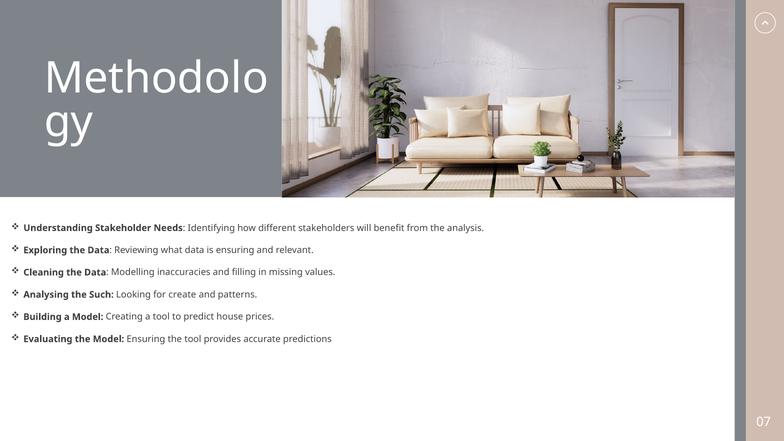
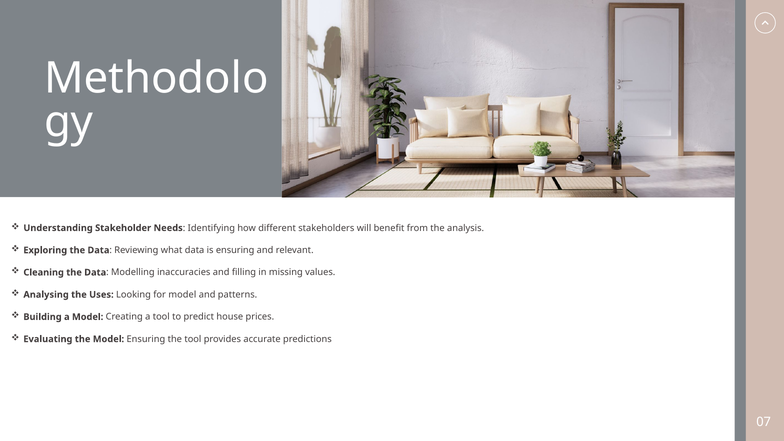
Such: Such -> Uses (101, 295)
for create: create -> model (182, 295)
